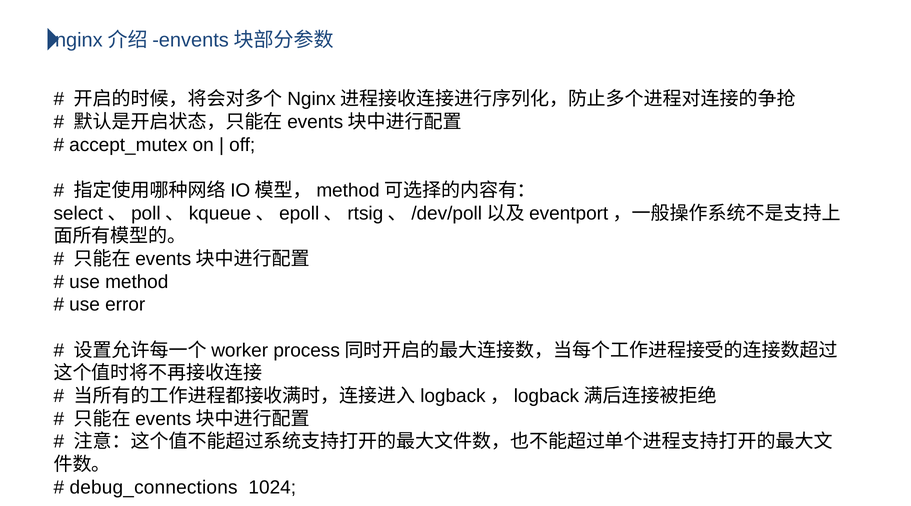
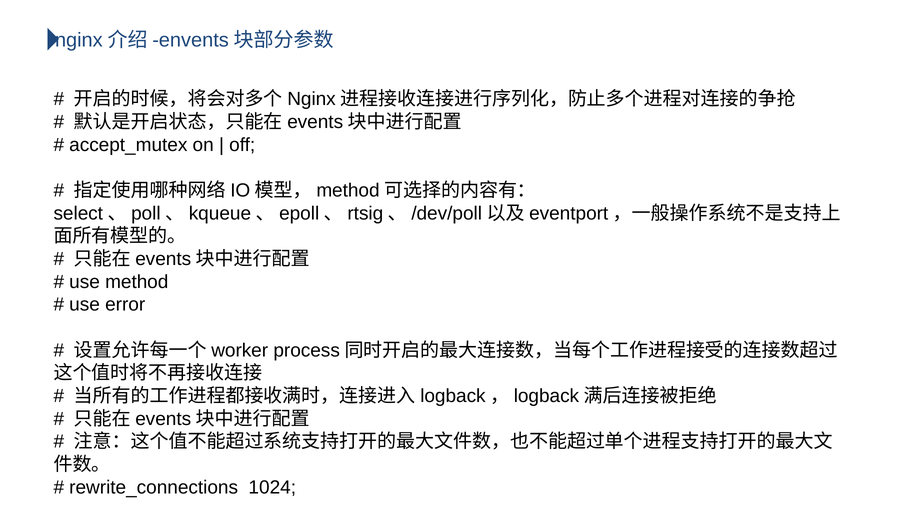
debug_connections: debug_connections -> rewrite_connections (154, 487)
